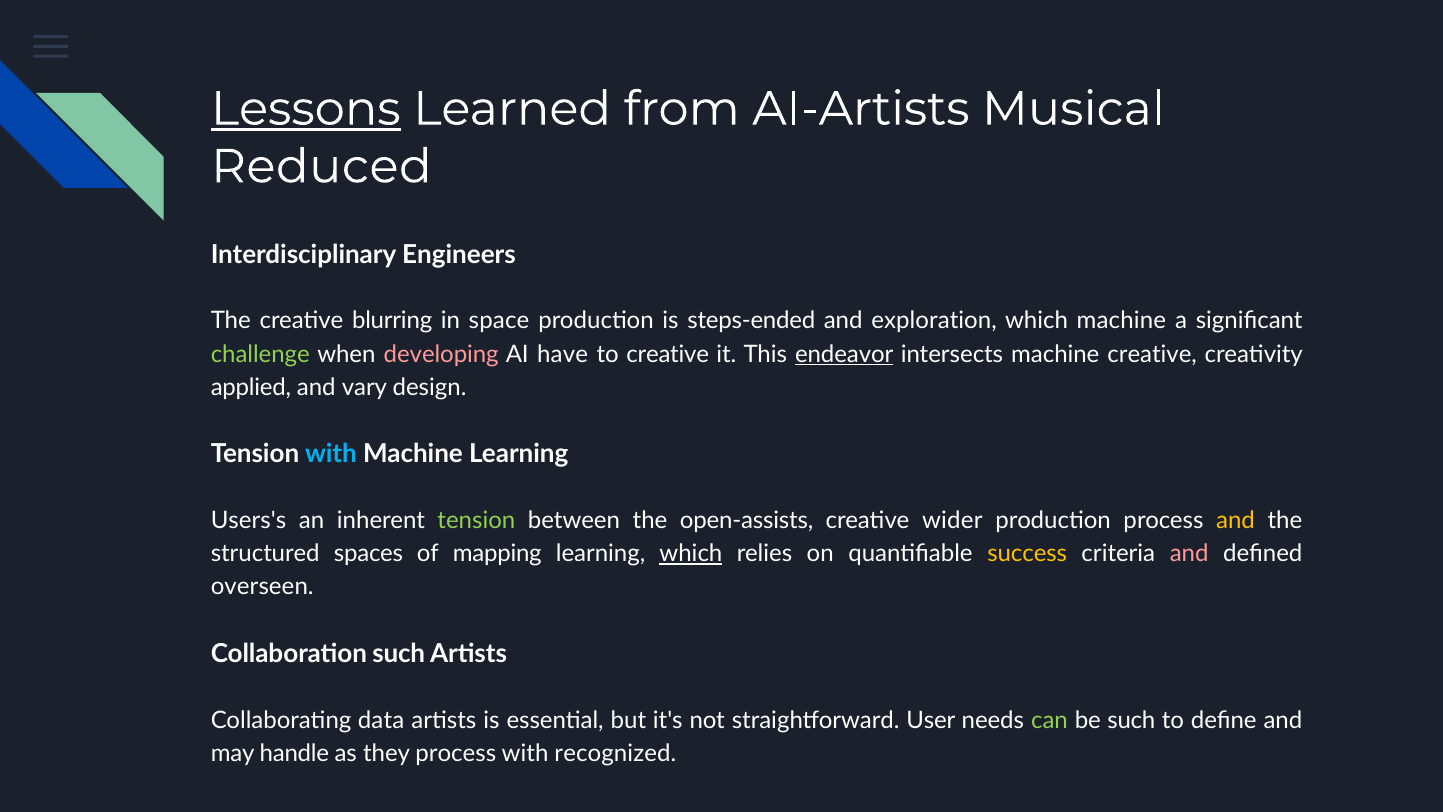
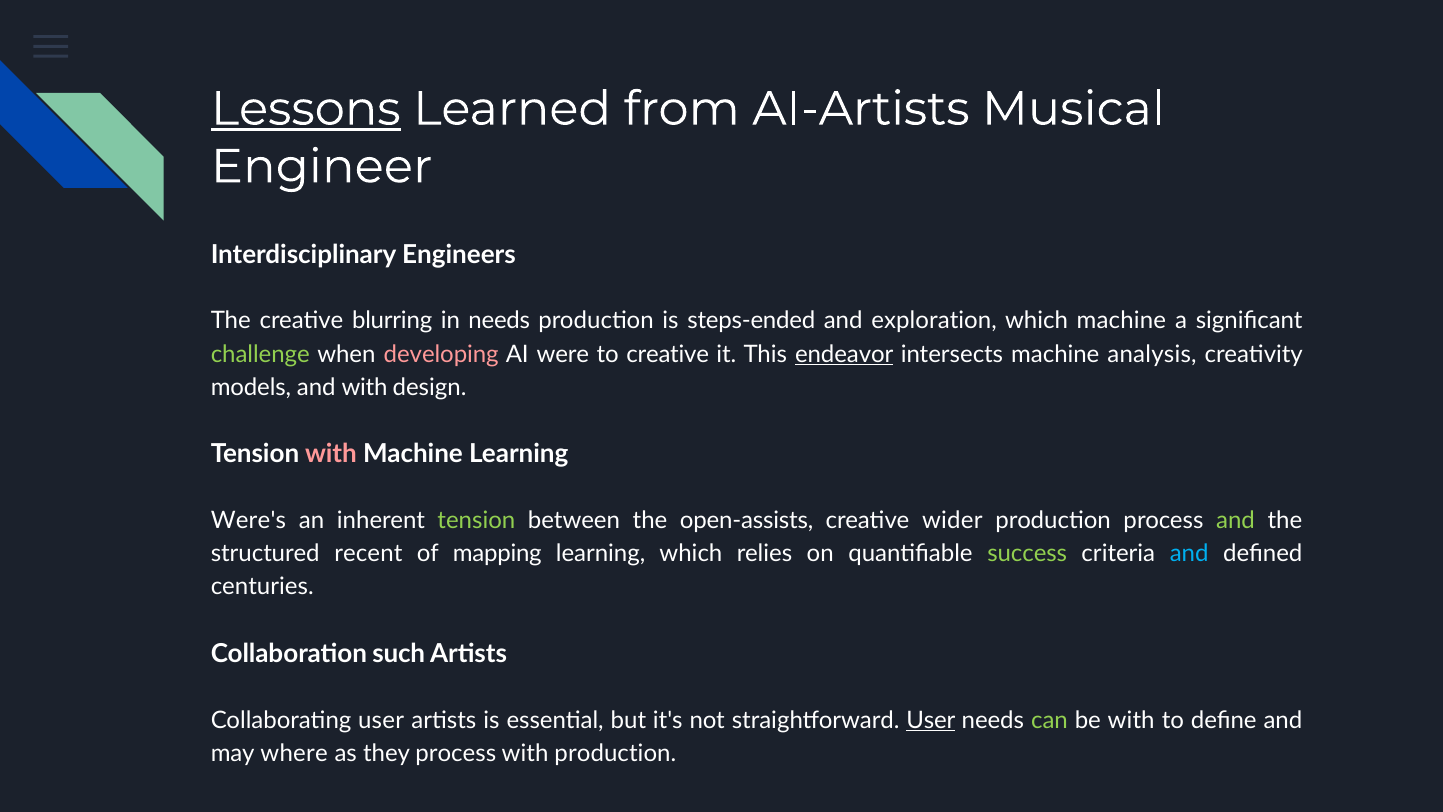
Reduced: Reduced -> Engineer (322, 167)
in space: space -> needs (499, 321)
have: have -> were (563, 354)
machine creative: creative -> analysis (1152, 354)
applied: applied -> models (251, 387)
and vary: vary -> with (365, 387)
with colour: light blue -> pink (331, 454)
Users's: Users's -> Were's (248, 520)
and colour: yellow -> light green (1236, 520)
spaces: spaces -> recent (368, 554)
which underline: present -> none (691, 554)
success colour: yellow -> light green (1027, 554)
and colour: pink -> light blue (1189, 554)
overseen: overseen -> centuries (262, 587)
Collaborating data: data -> user (381, 720)
User underline: none -> present (931, 720)
be such: such -> with (1131, 720)
handle: handle -> where (294, 753)
with recognized: recognized -> production (615, 753)
